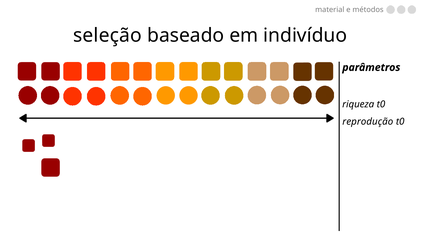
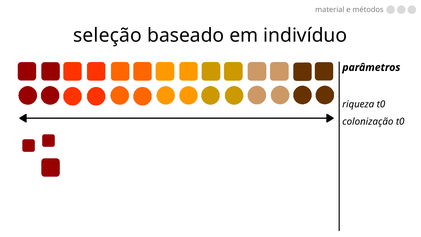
reprodução: reprodução -> colonização (368, 122)
